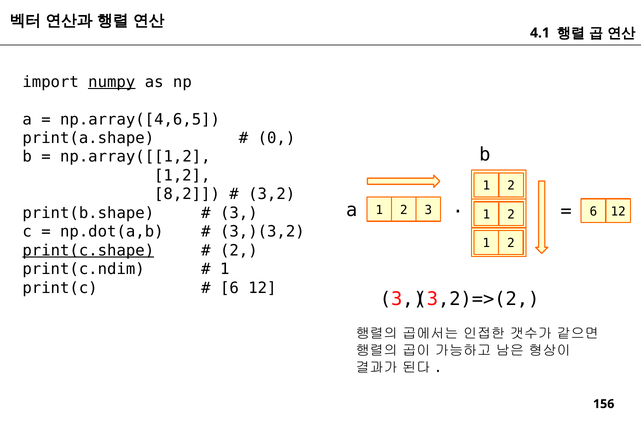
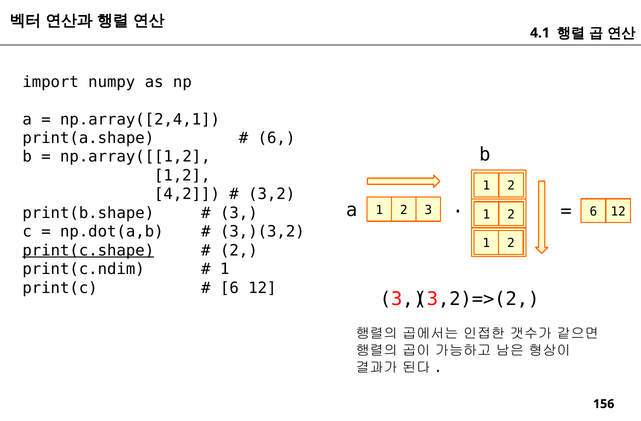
numpy underline: present -> none (112, 82)
np.array([4,6,5: np.array([4,6,5 -> np.array([2,4,1 (140, 119)
0: 0 -> 6 (276, 138)
8,2: 8,2 -> 4,2 (187, 194)
